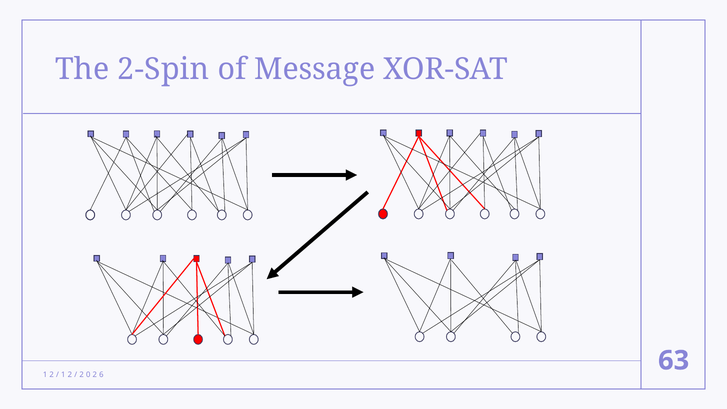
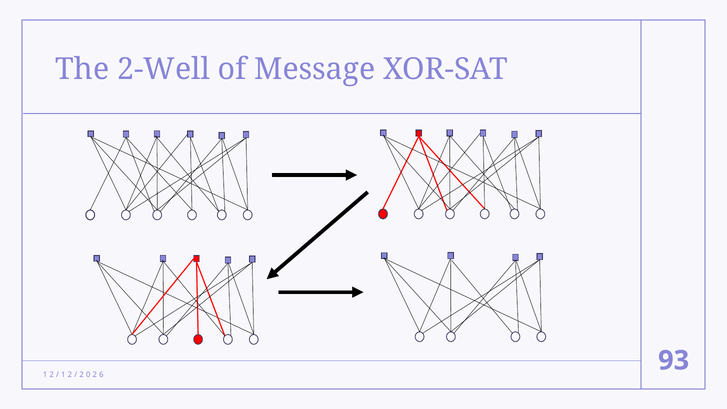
2-Spin: 2-Spin -> 2-Well (164, 69)
63: 63 -> 93 (674, 360)
